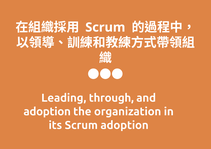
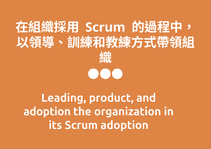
through: through -> product (111, 98)
